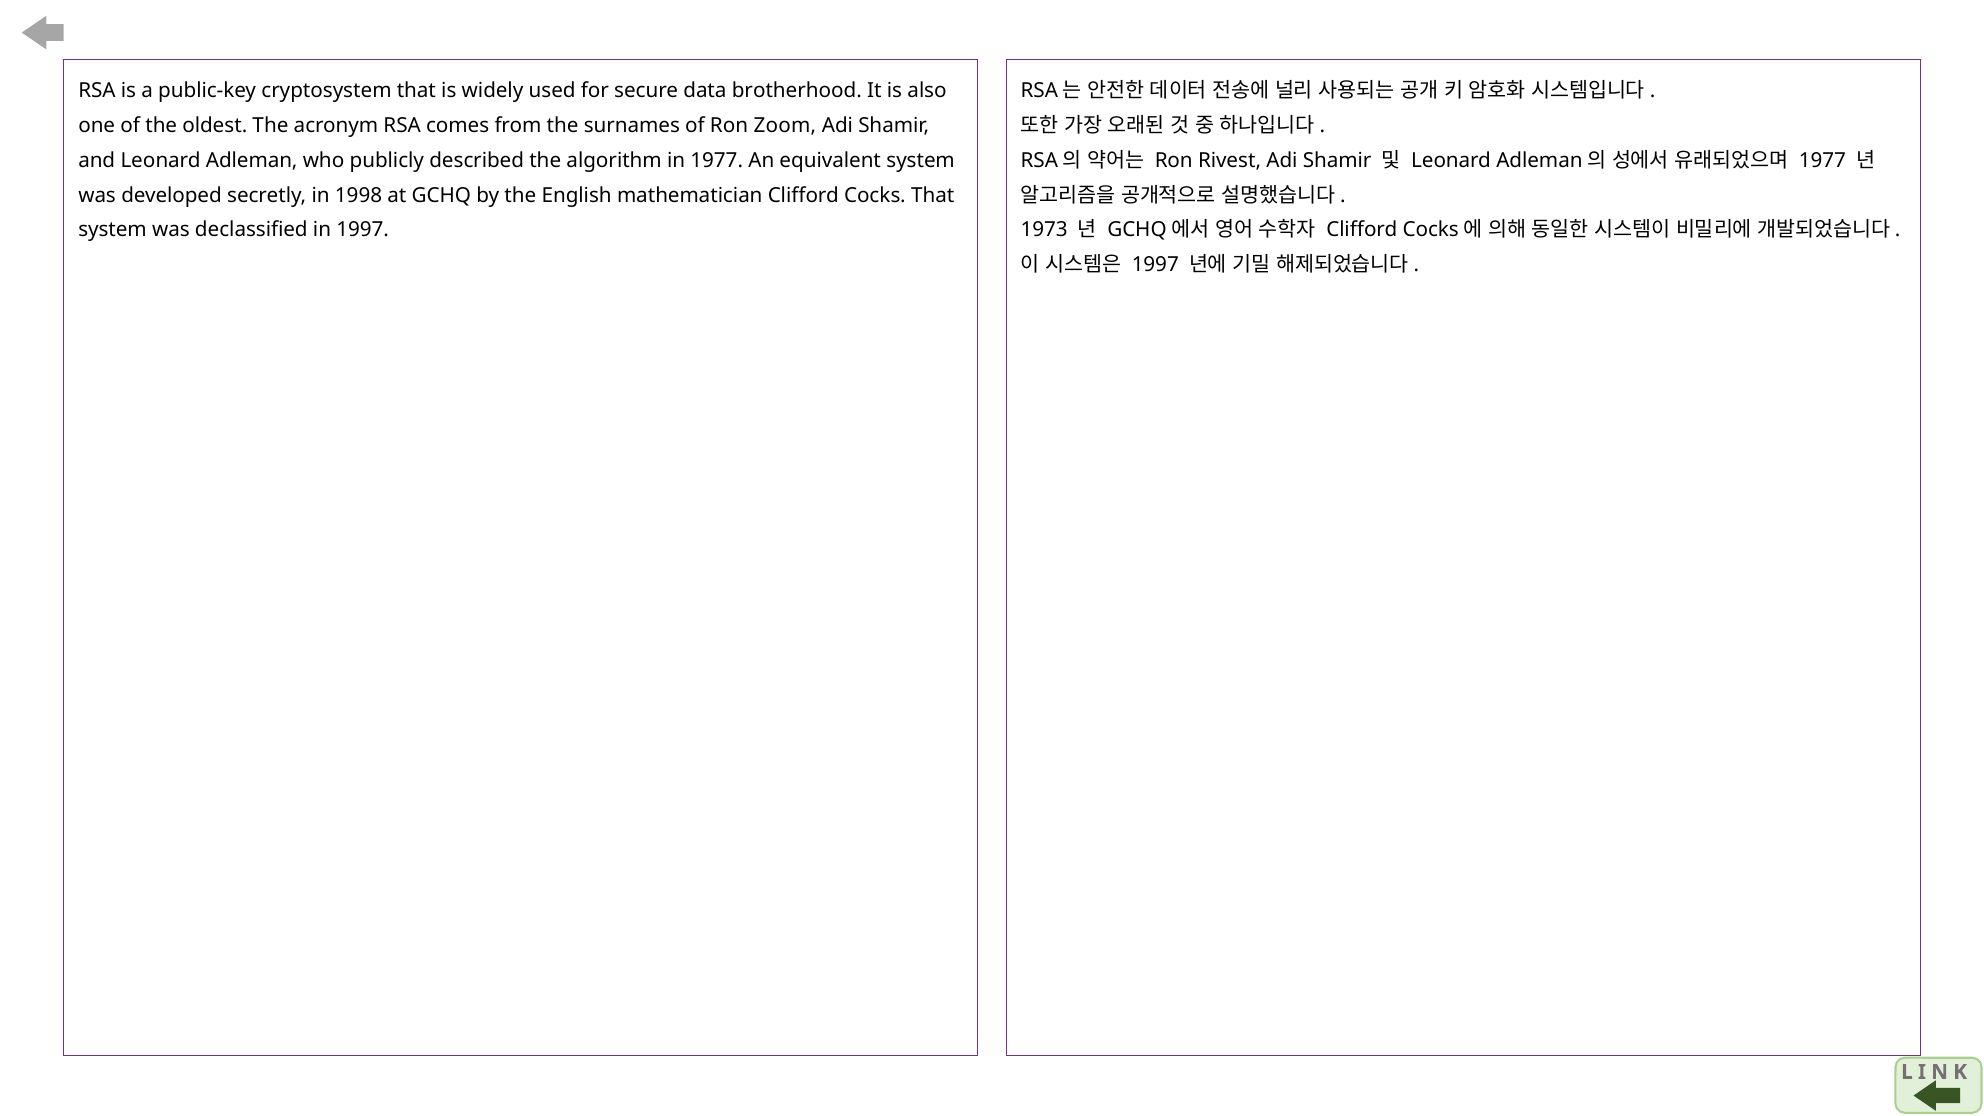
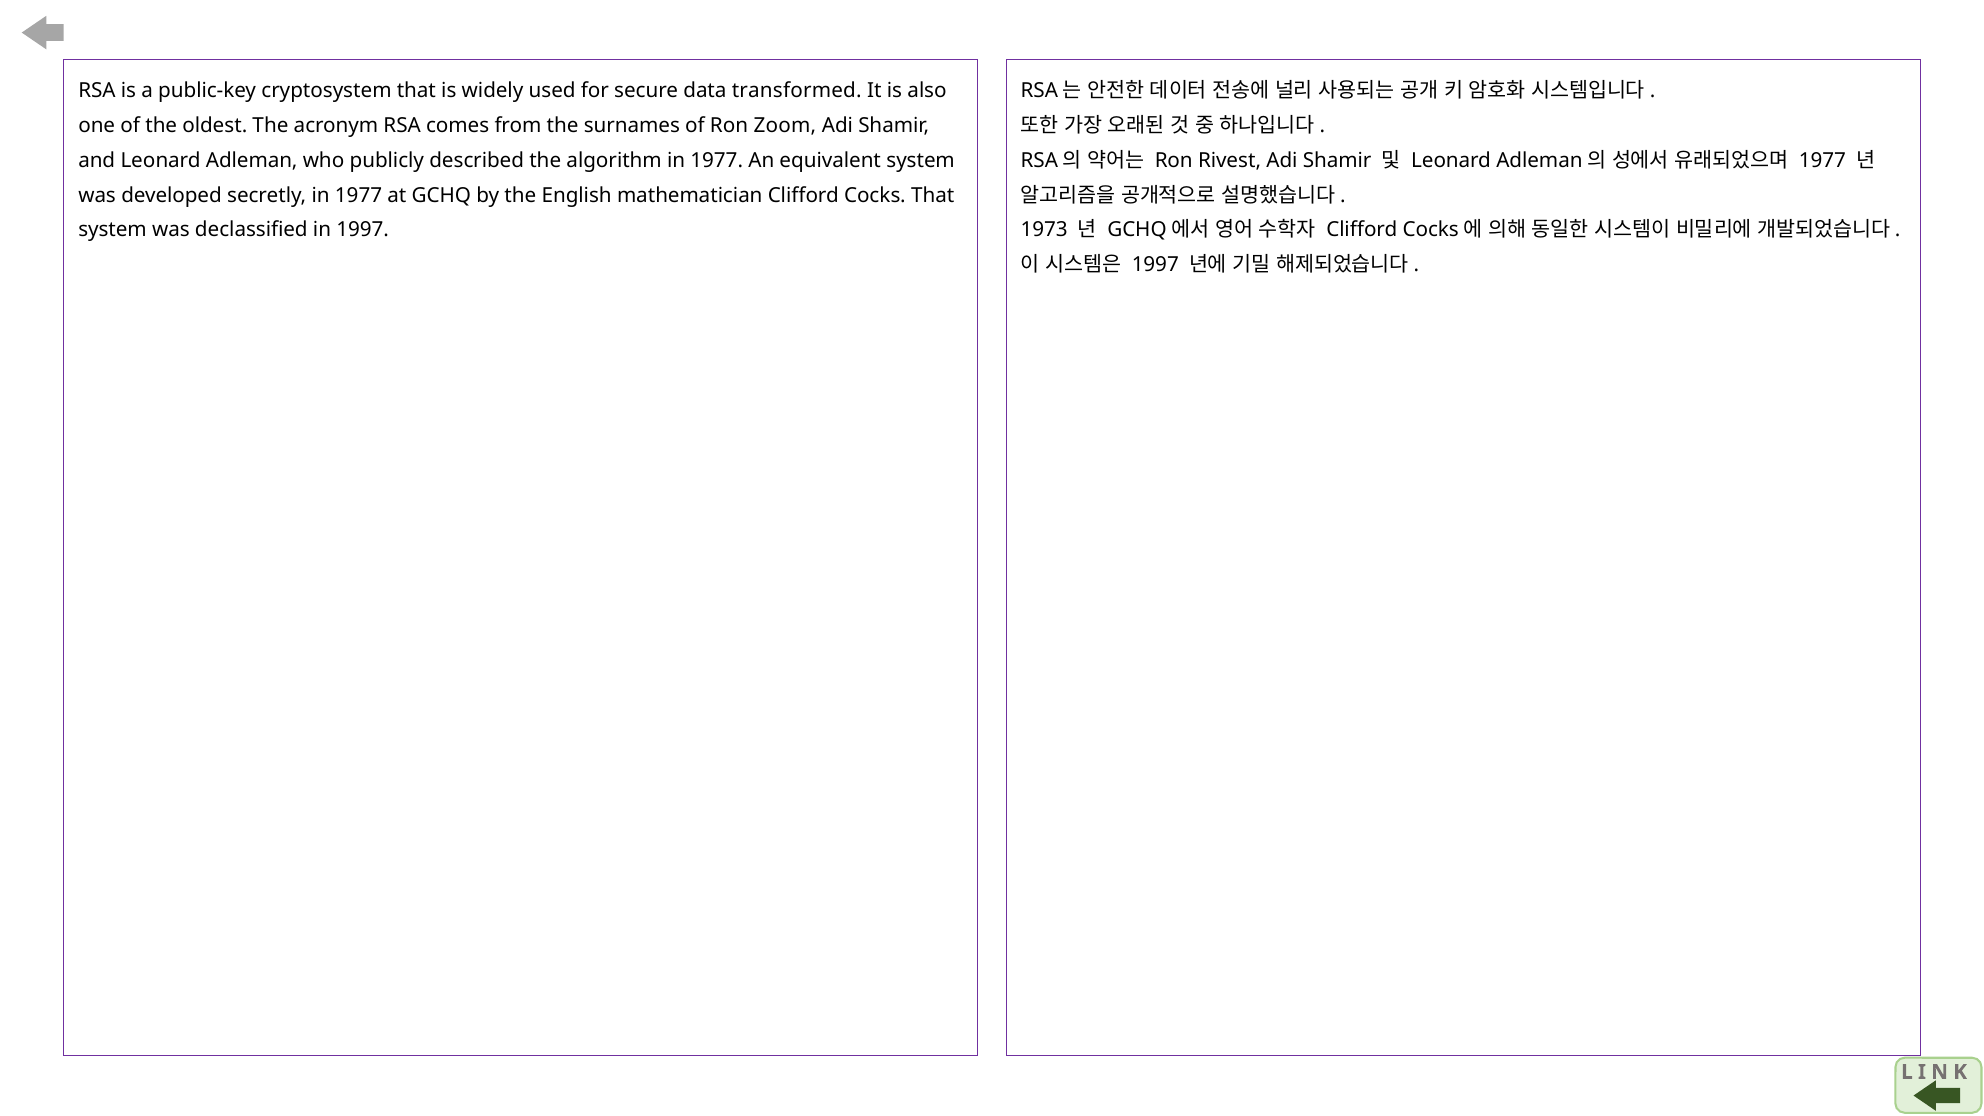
brotherhood: brotherhood -> transformed (797, 91)
secretly in 1998: 1998 -> 1977 (359, 195)
